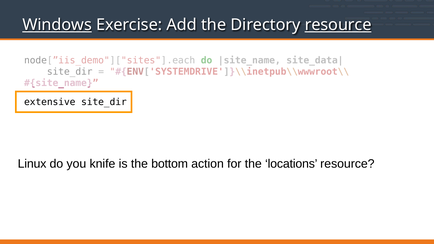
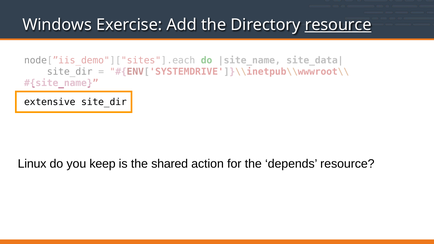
Windows underline: present -> none (57, 25)
knife: knife -> keep (103, 164)
bottom: bottom -> shared (170, 164)
locations: locations -> depends (291, 164)
